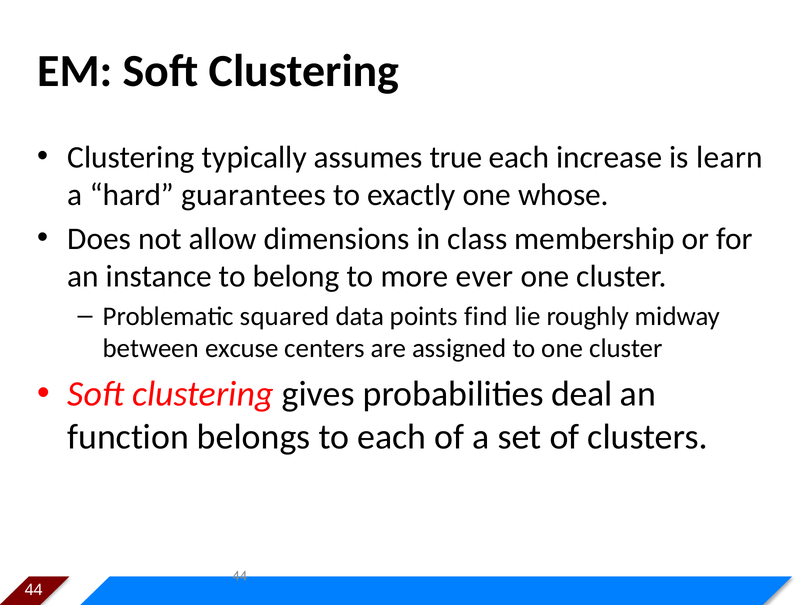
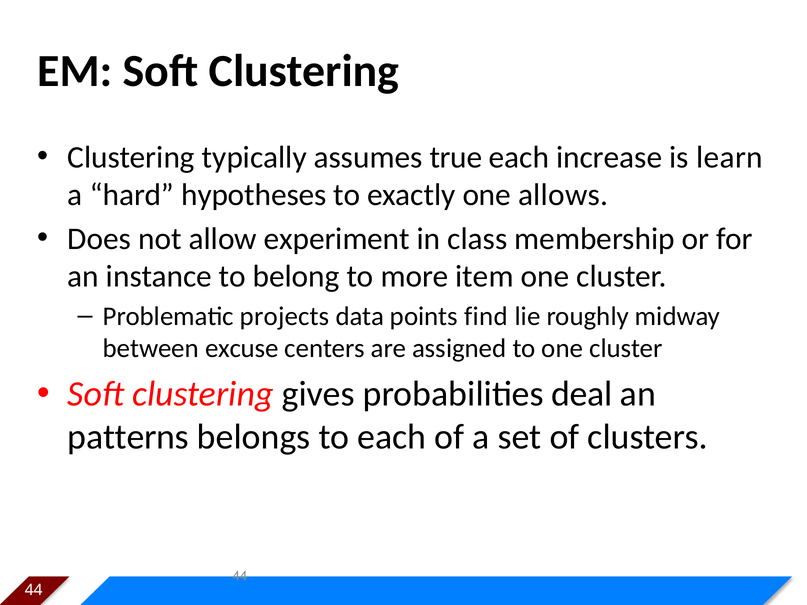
guarantees: guarantees -> hypotheses (254, 195)
whose: whose -> allows (563, 195)
dimensions: dimensions -> experiment (337, 239)
ever: ever -> item (484, 276)
squared: squared -> projects (285, 316)
function: function -> patterns (128, 437)
